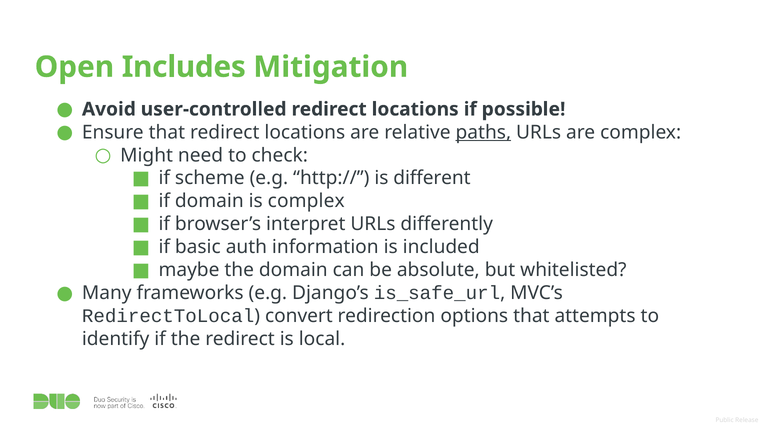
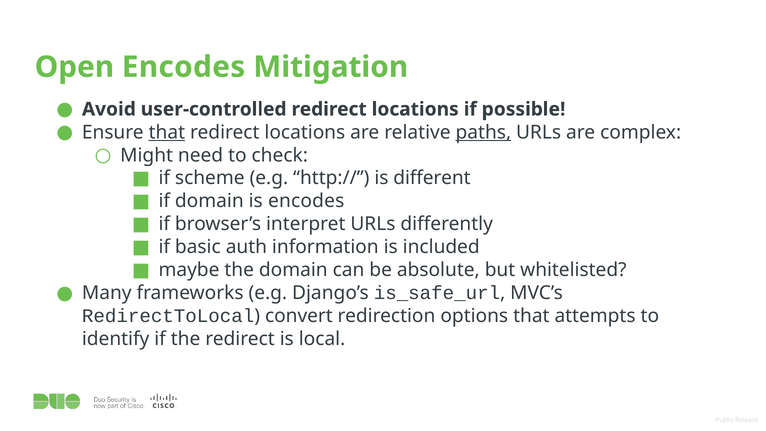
Open Includes: Includes -> Encodes (183, 67)
that underline: none -> present (167, 132)
is complex: complex -> encodes (306, 201)
